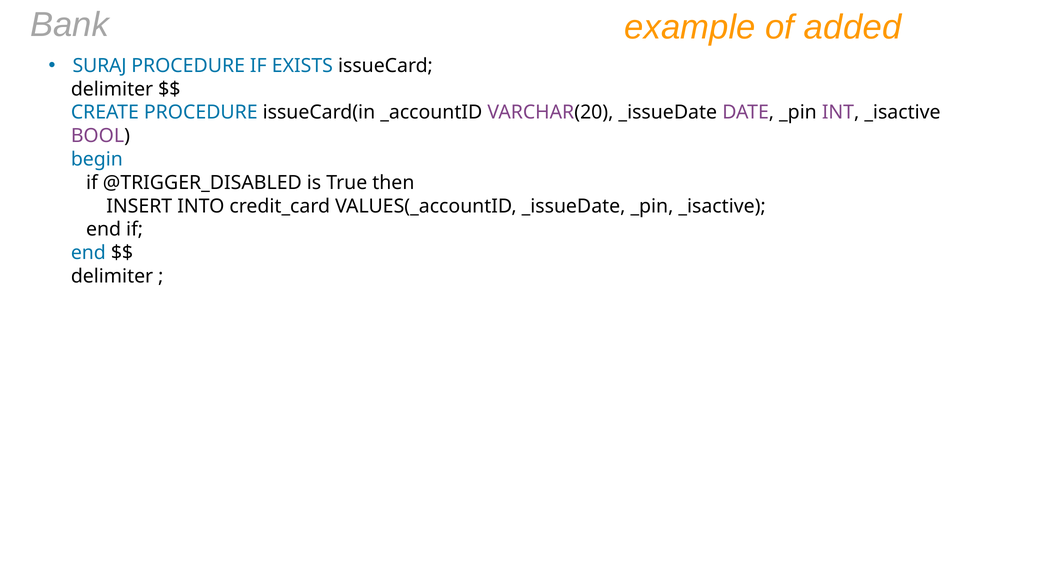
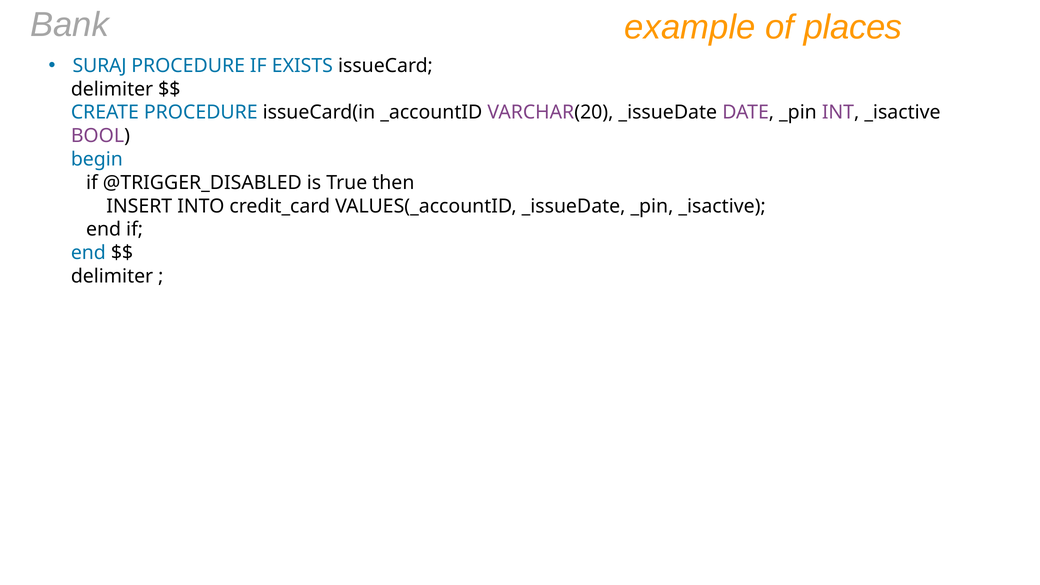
added: added -> places (853, 27)
